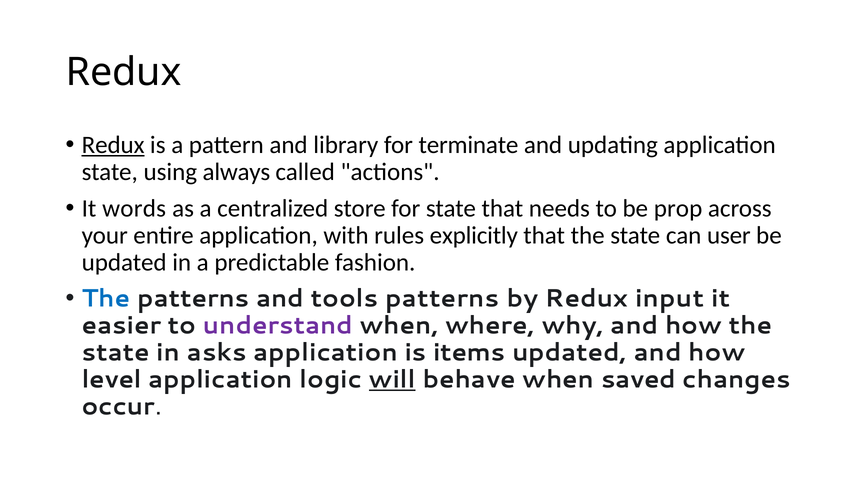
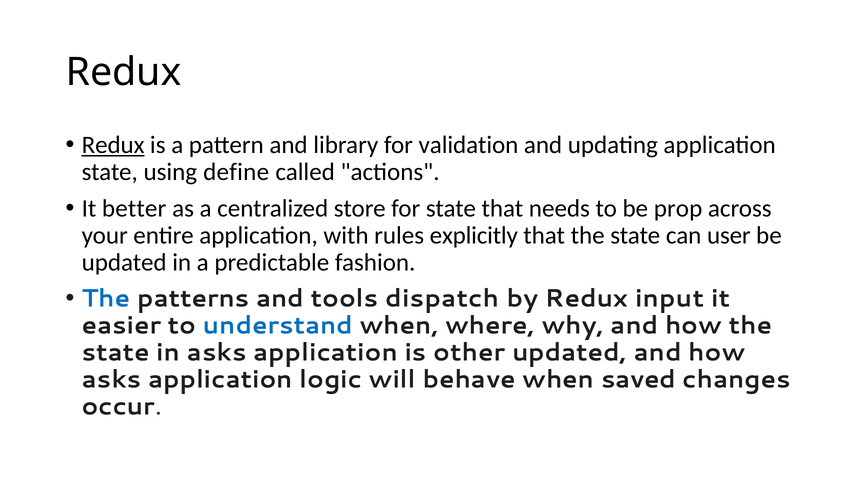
terminate: terminate -> validation (468, 145)
always: always -> define (236, 172)
words: words -> better (134, 209)
tools patterns: patterns -> dispatch (442, 299)
understand colour: purple -> blue (278, 326)
items: items -> other (469, 353)
level: level -> asks (111, 380)
will underline: present -> none (392, 380)
